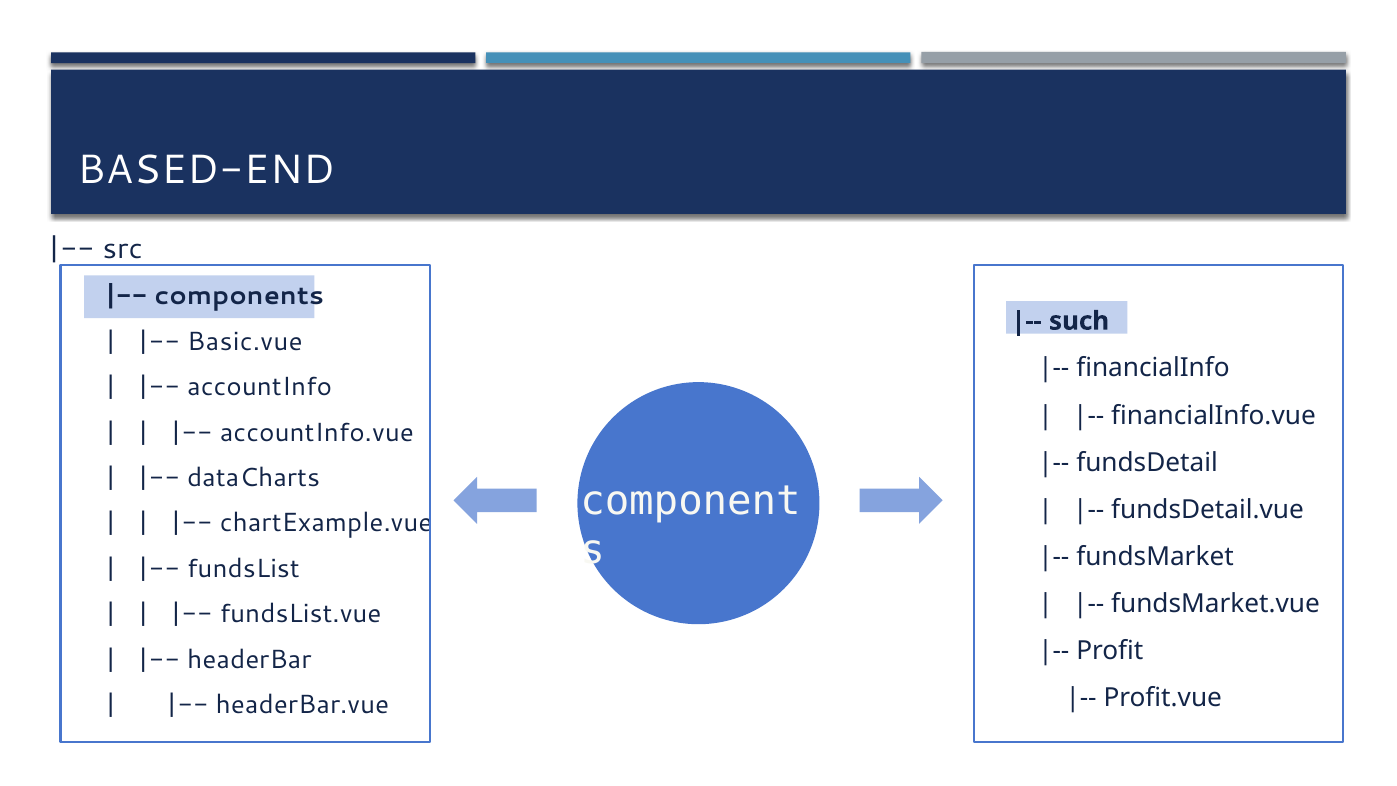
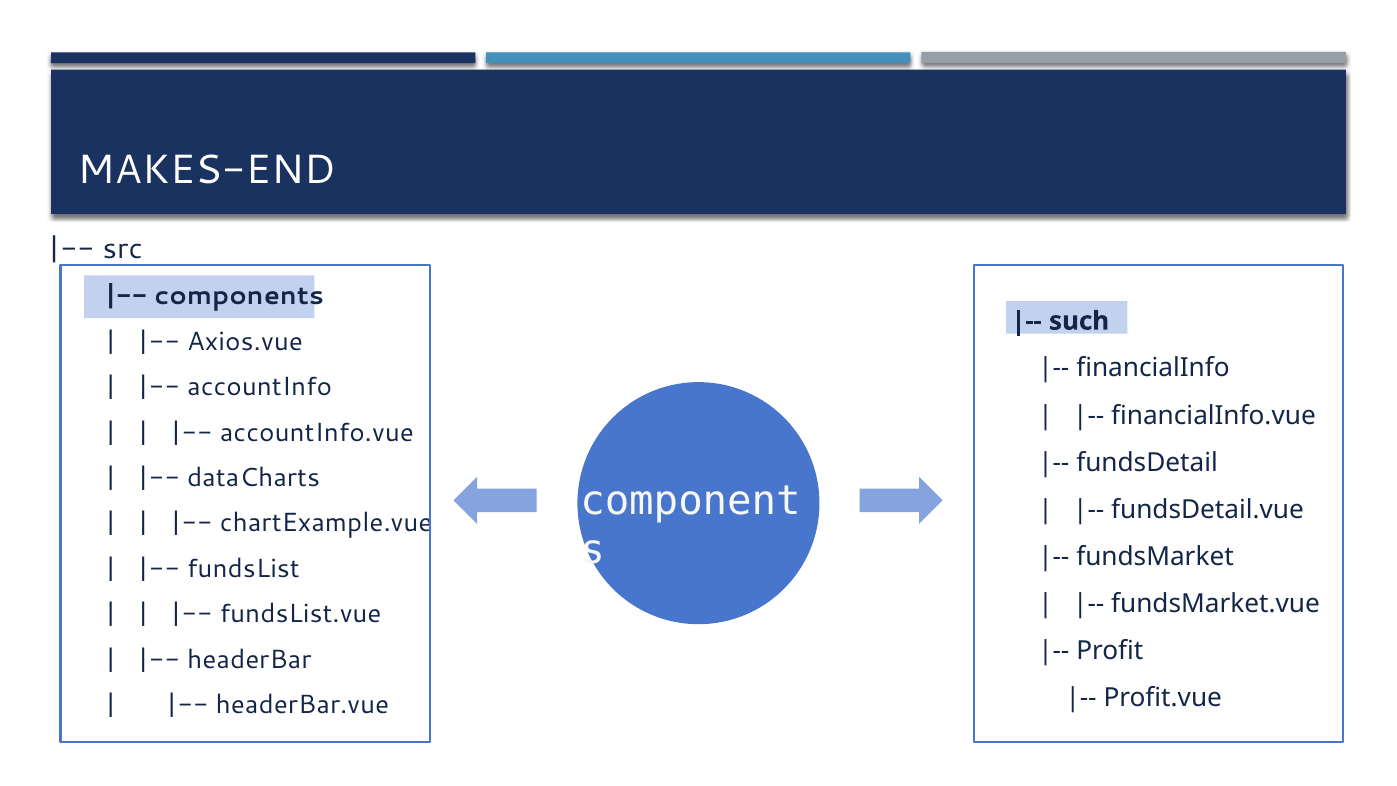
BASED-END: BASED-END -> MAKES-END (206, 170)
Basic.vue: Basic.vue -> Axios.vue (245, 341)
